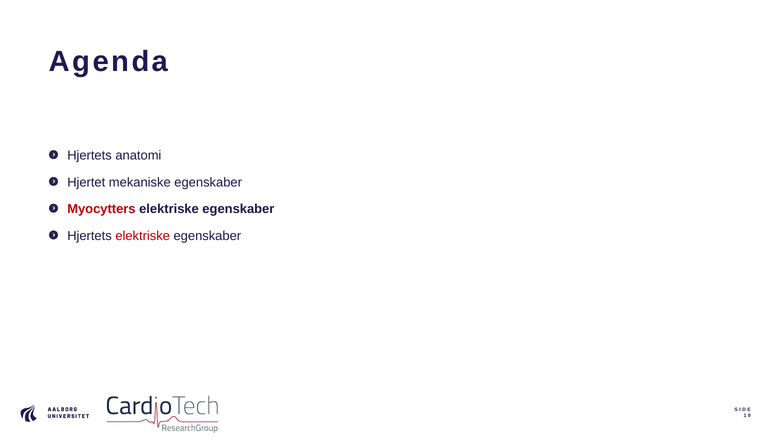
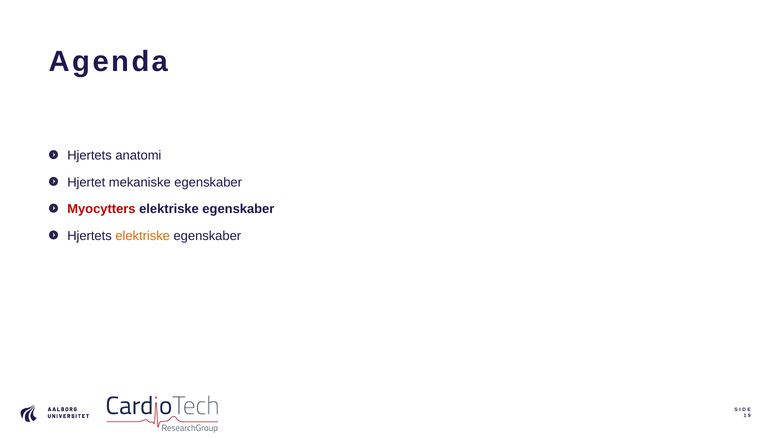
elektriske colour: red -> orange (143, 236)
